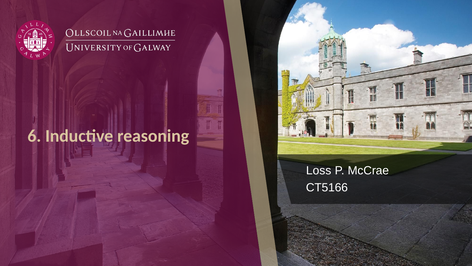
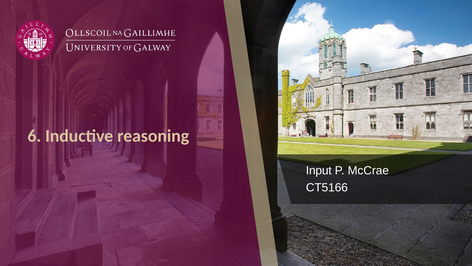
Loss: Loss -> Input (319, 170)
